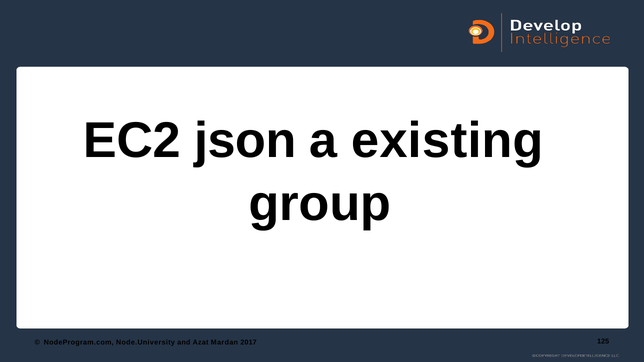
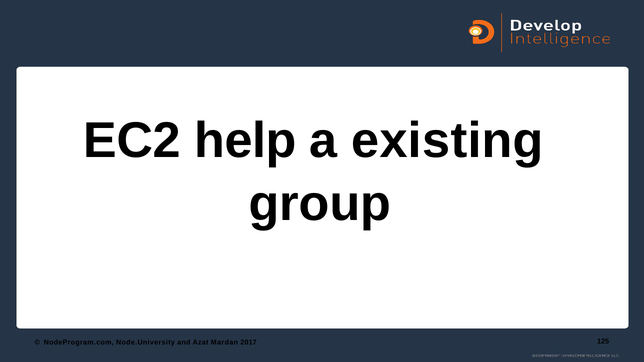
json: json -> help (245, 141)
